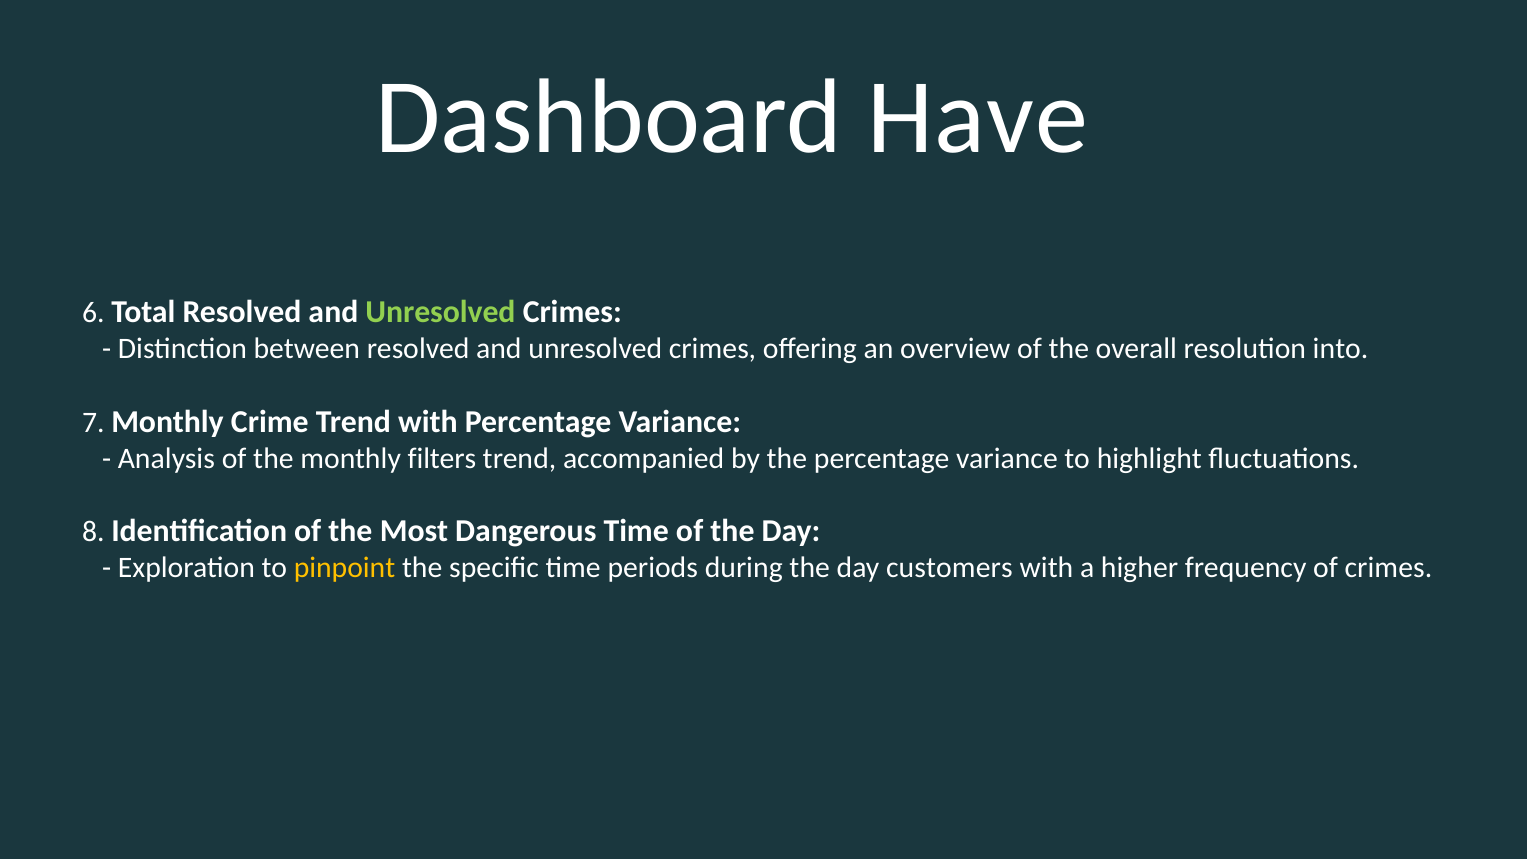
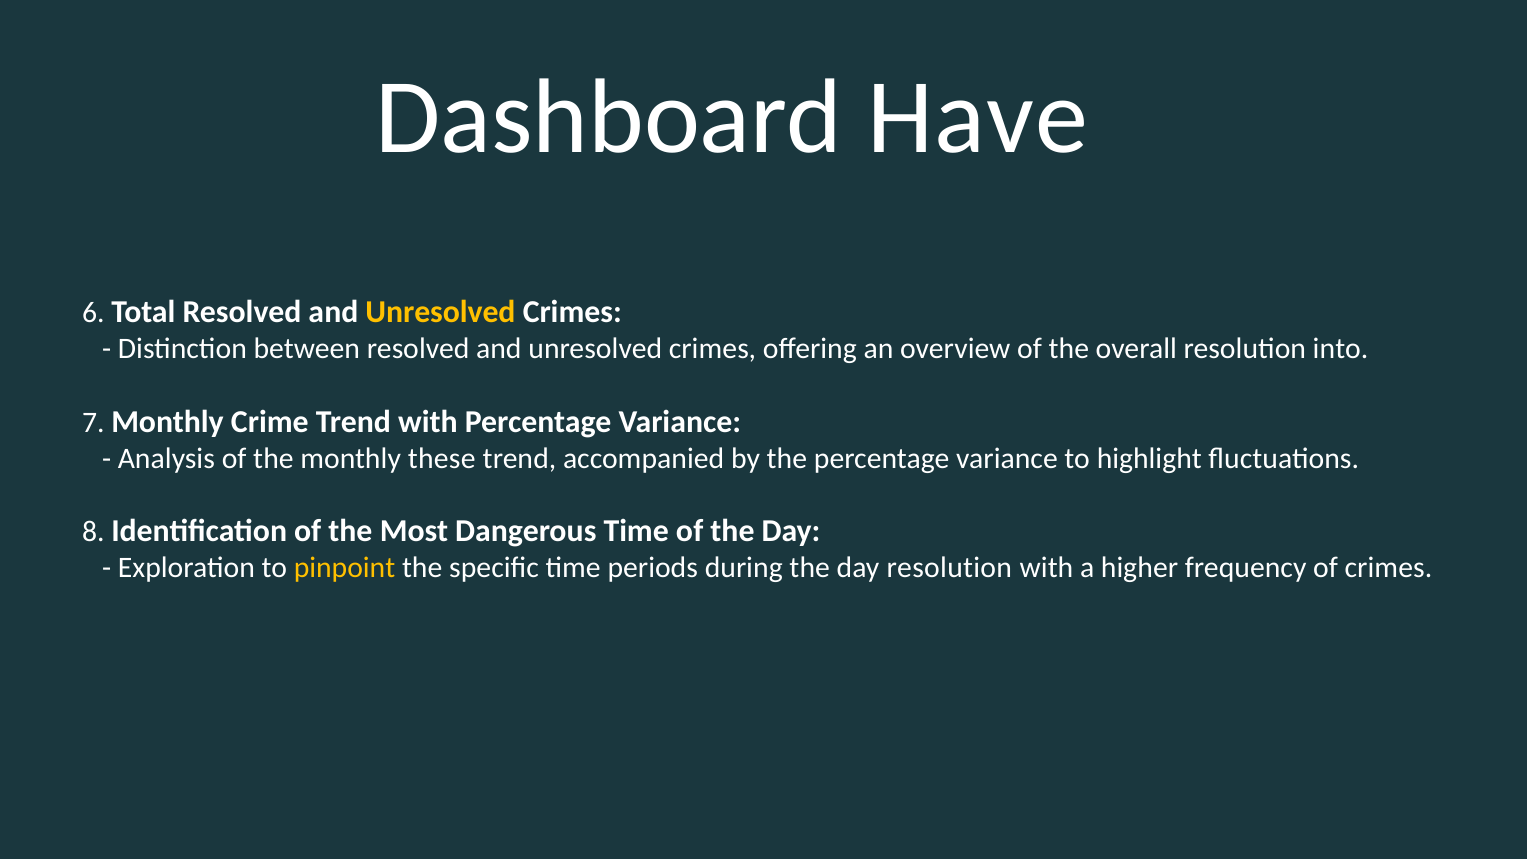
Unresolved colour: light green -> yellow (440, 312)
filters: filters -> these (442, 458)
day customers: customers -> resolution (949, 568)
